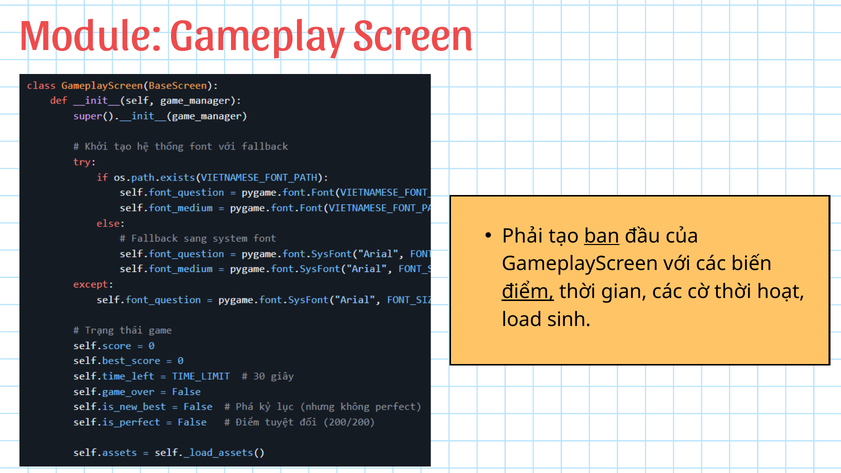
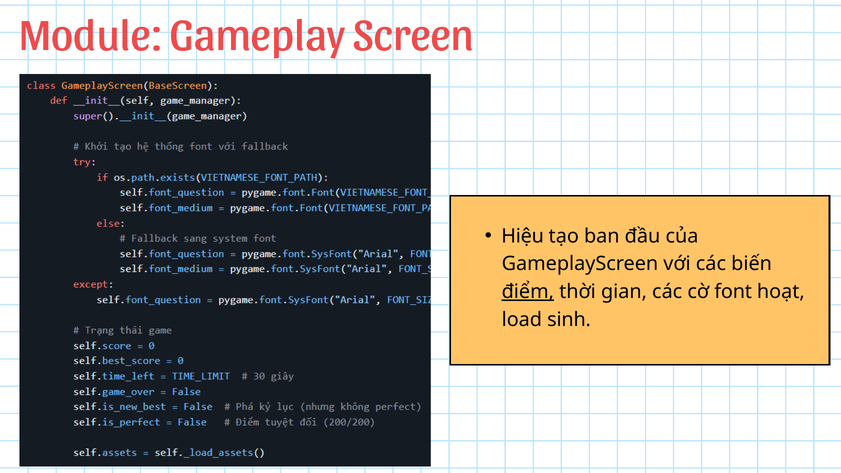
Phải: Phải -> Hiệu (523, 236)
ban underline: present -> none (602, 236)
cờ thời: thời -> font (733, 292)
